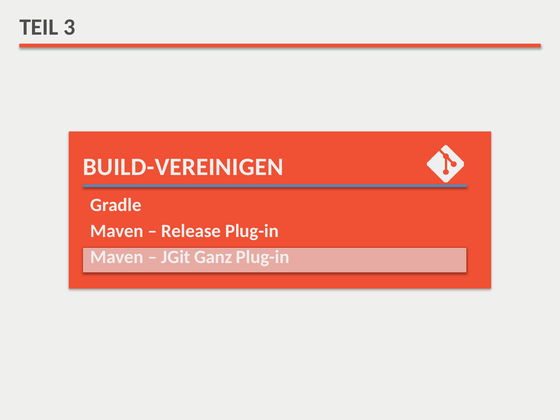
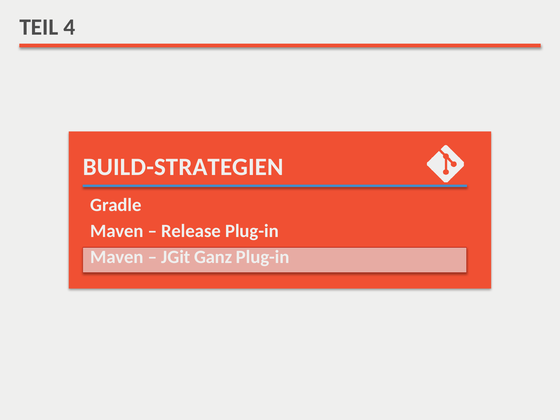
3: 3 -> 4 (69, 27)
BUILD-VEREINIGEN: BUILD-VEREINIGEN -> BUILD-STRATEGIEN (183, 167)
